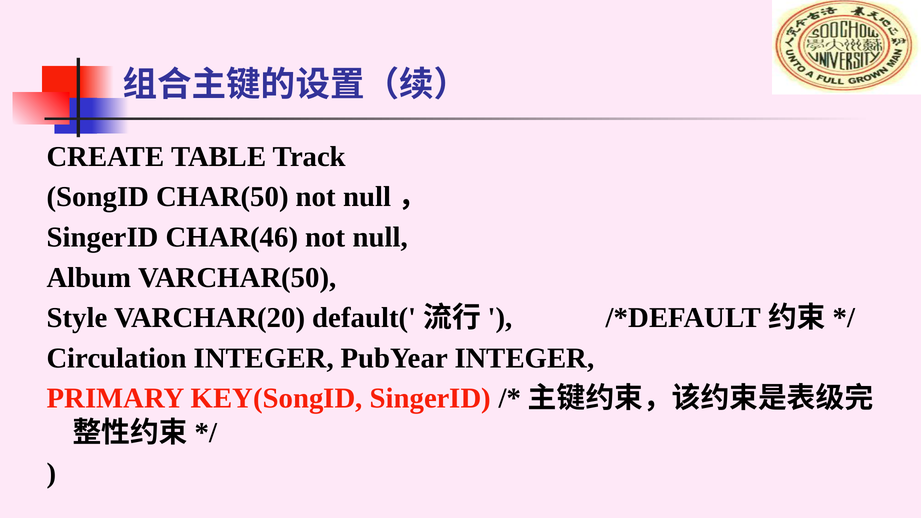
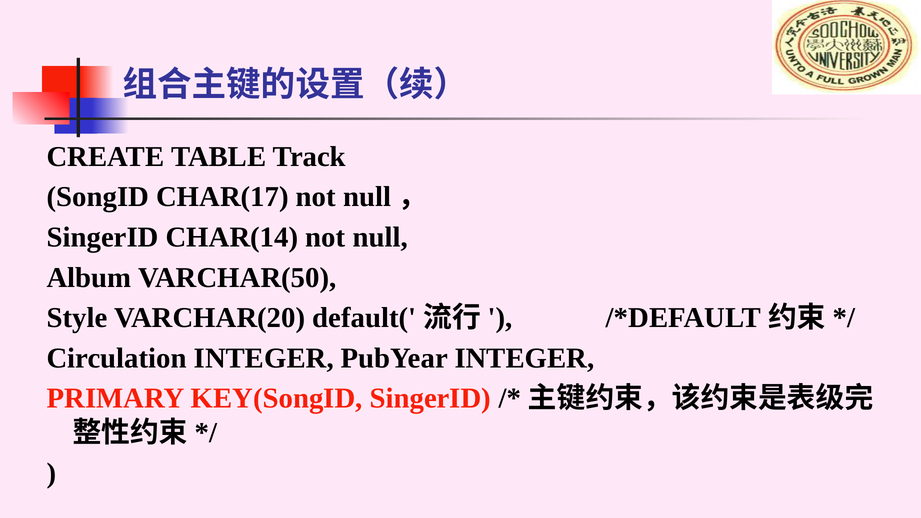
CHAR(50: CHAR(50 -> CHAR(17 (222, 197)
CHAR(46: CHAR(46 -> CHAR(14 (232, 237)
